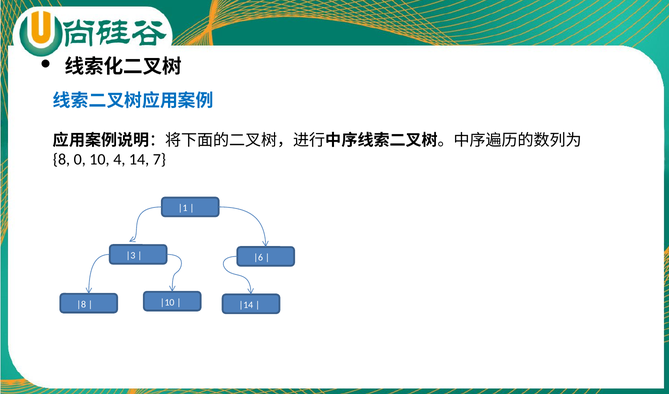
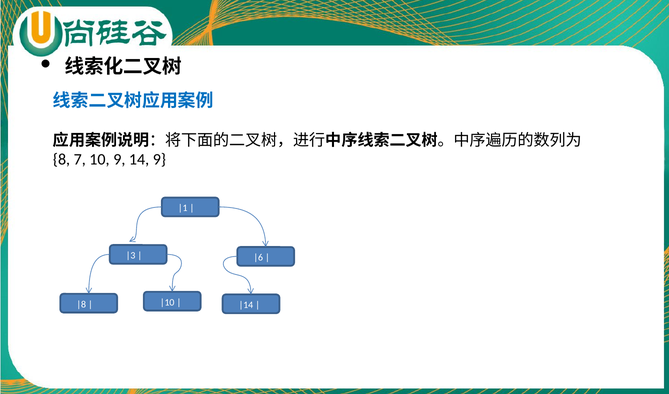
0: 0 -> 7 (80, 160)
10 4: 4 -> 9 (119, 160)
14 7: 7 -> 9 (159, 160)
